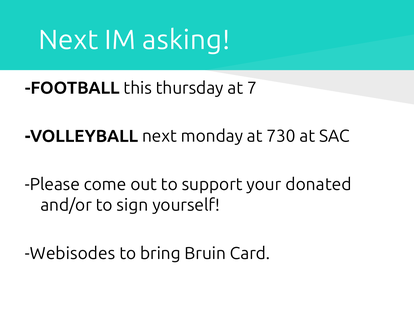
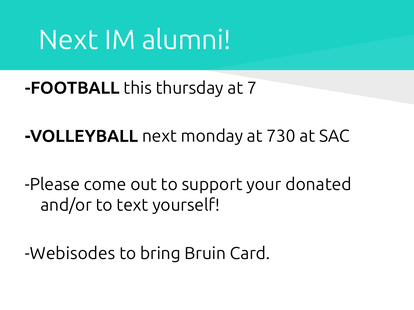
asking: asking -> alumni (186, 40)
sign: sign -> text (133, 205)
